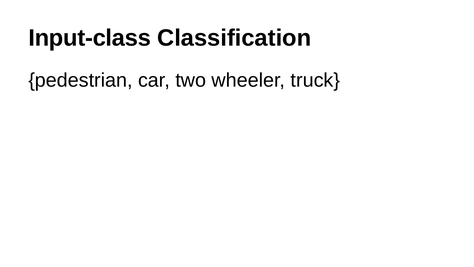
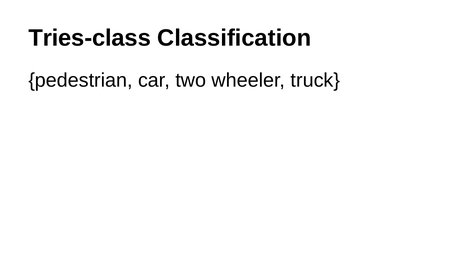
Input-class: Input-class -> Tries-class (90, 38)
